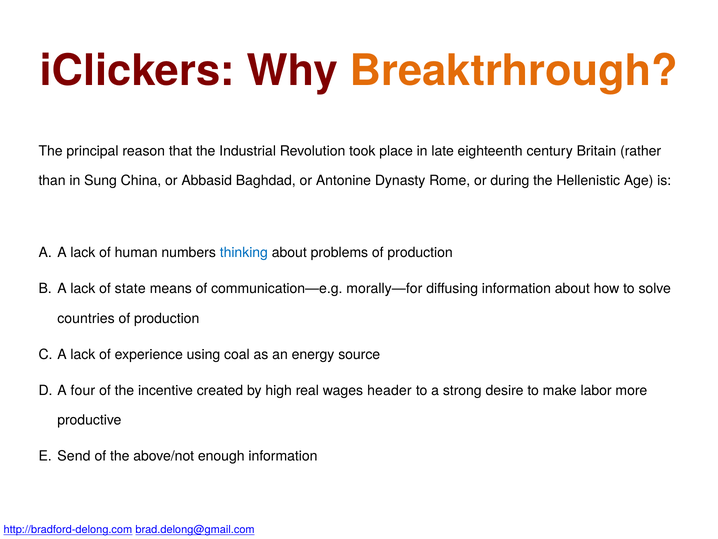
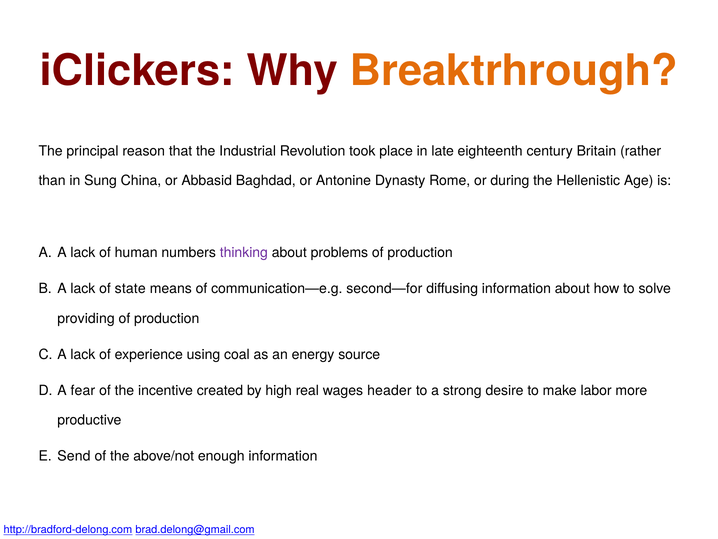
thinking colour: blue -> purple (244, 252)
morally—for: morally—for -> second—for (384, 288)
countries: countries -> providing (86, 318)
four: four -> fear (83, 390)
